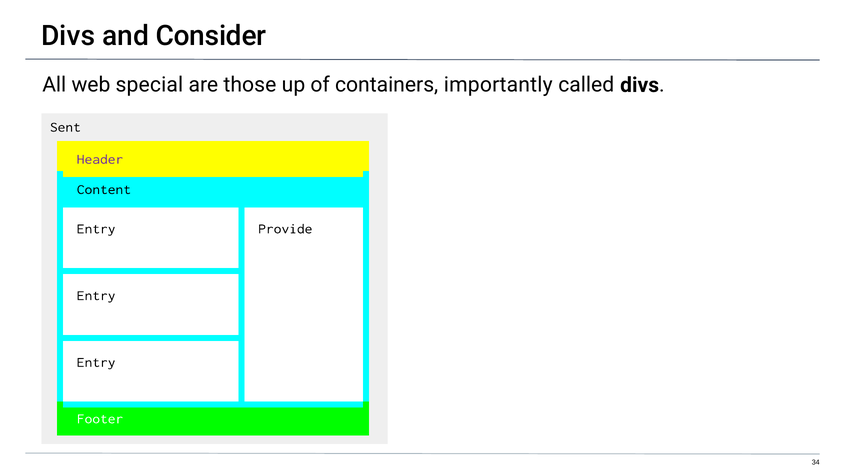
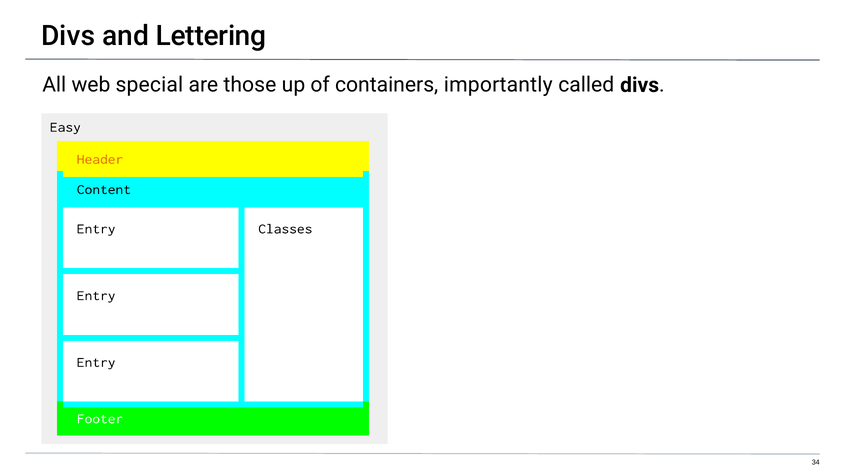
Consider: Consider -> Lettering (211, 36)
Sent: Sent -> Easy (65, 127)
Header colour: purple -> orange (100, 159)
Provide: Provide -> Classes (285, 229)
